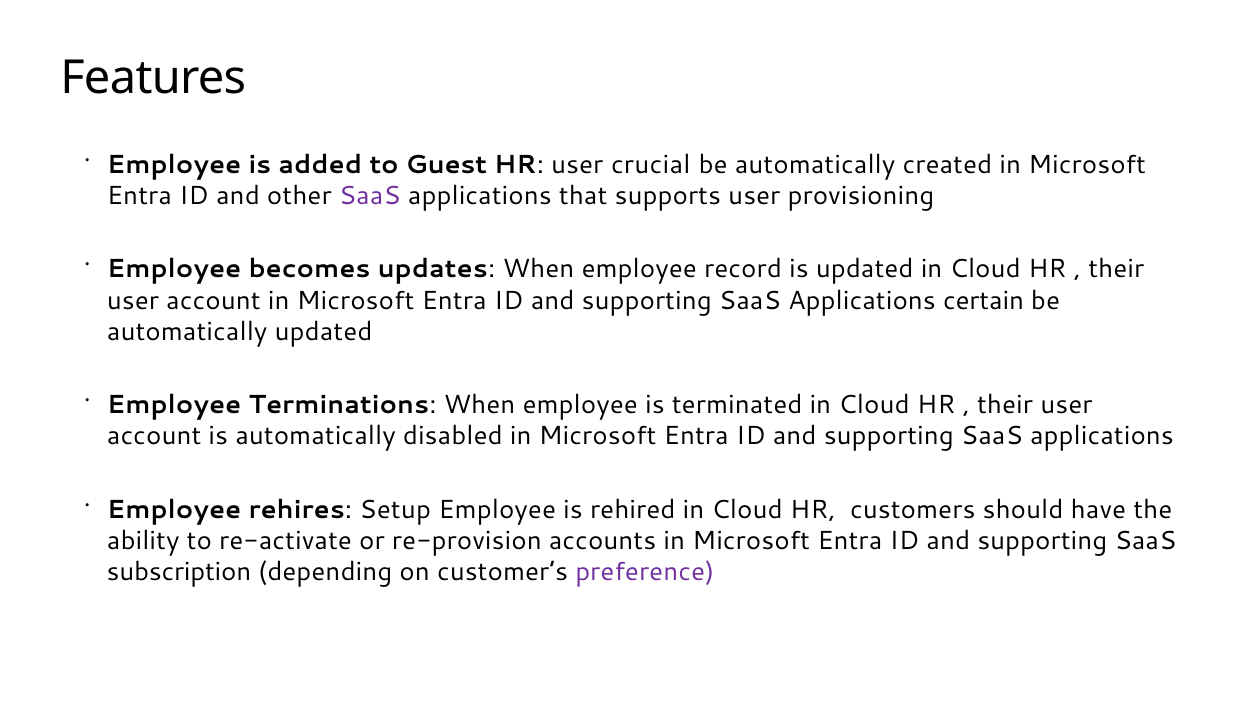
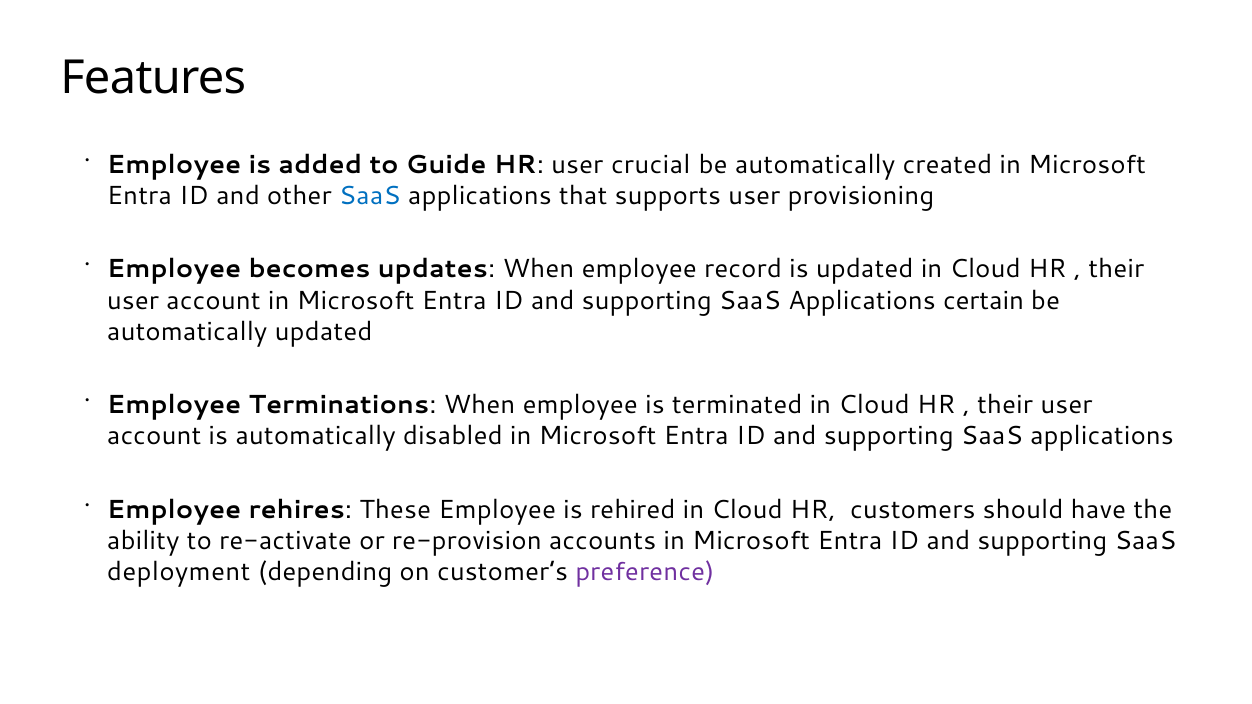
Guest: Guest -> Guide (446, 165)
SaaS colour: purple -> blue (370, 196)
Setup: Setup -> These (395, 510)
subscription: subscription -> deployment (179, 572)
